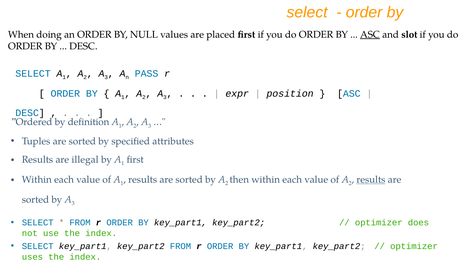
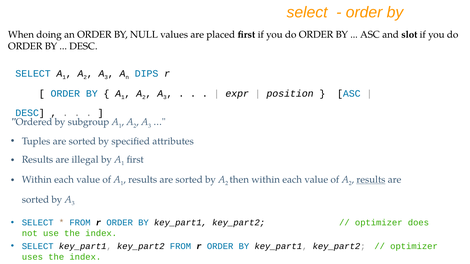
ASC underline: present -> none (370, 35)
PASS: PASS -> DIPS (147, 74)
definition: definition -> subgroup (89, 122)
